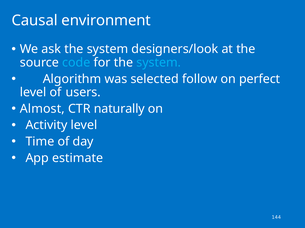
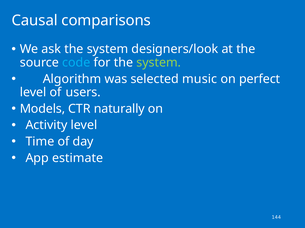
environment: environment -> comparisons (106, 21)
system colour: light blue -> light green (159, 63)
follow: follow -> music (200, 79)
Almost: Almost -> Models (42, 109)
